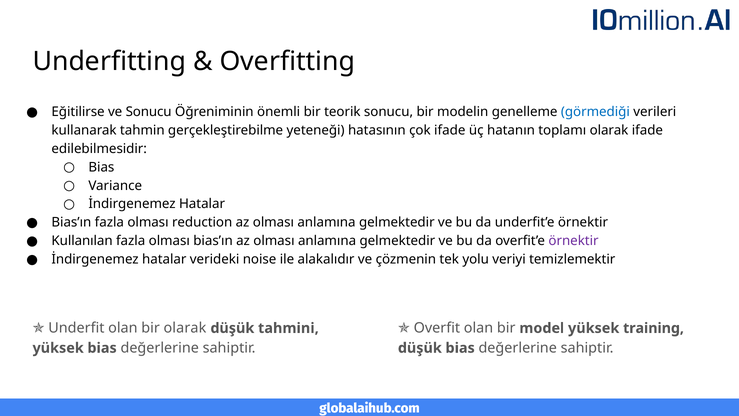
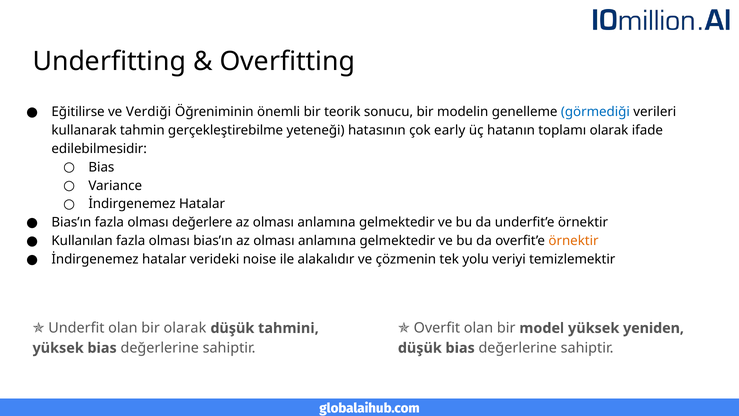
ve Sonucu: Sonucu -> Verdiği (148, 112)
çok ifade: ifade -> early (450, 130)
reduction: reduction -> değerlere (202, 222)
örnektir colour: purple -> orange (574, 241)
training: training -> yeniden (653, 328)
